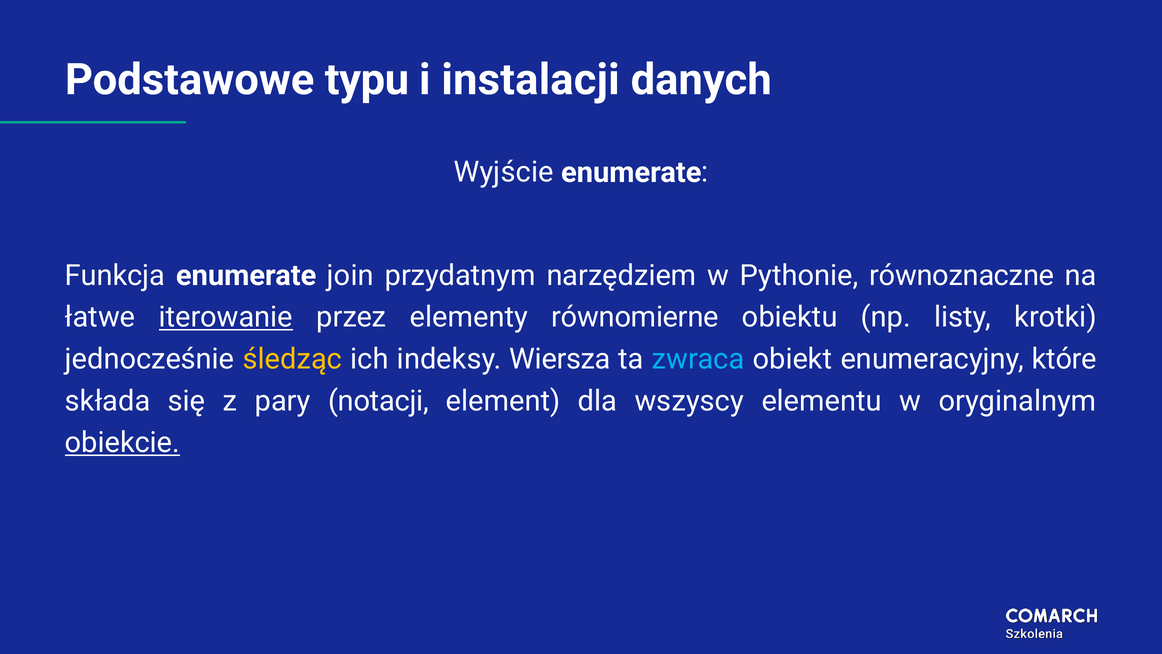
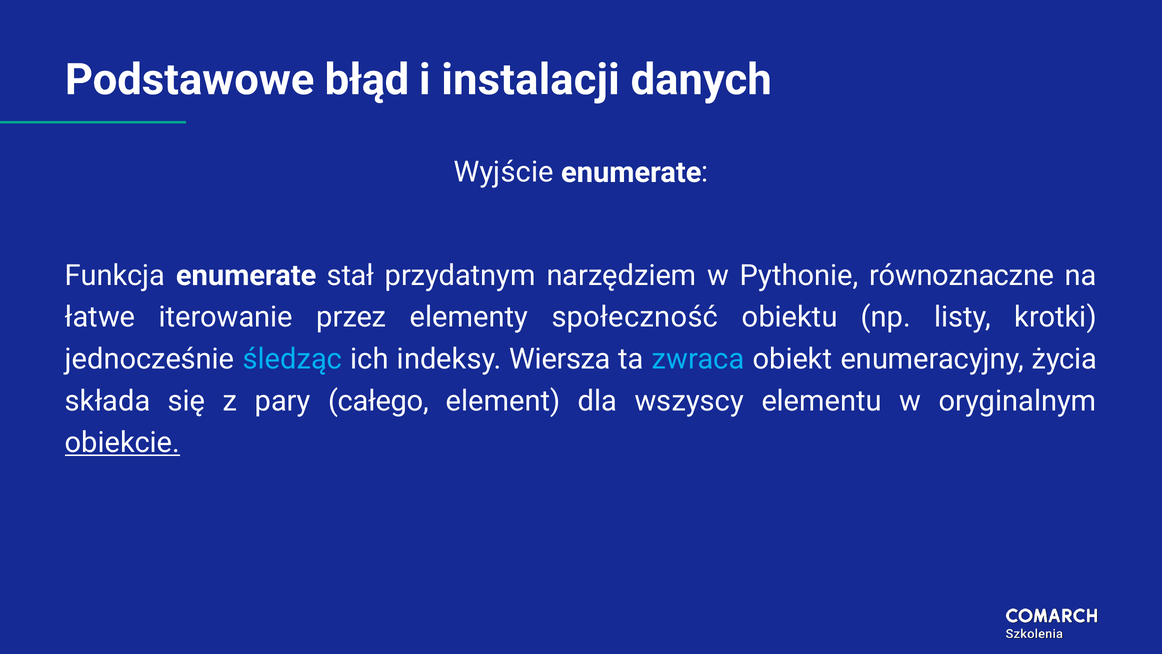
typu: typu -> błąd (367, 80)
join: join -> stał (351, 275)
iterowanie underline: present -> none (226, 317)
równomierne: równomierne -> społeczność (635, 317)
śledząc colour: yellow -> light blue (292, 359)
które: które -> życia (1064, 359)
notacji: notacji -> całego (378, 401)
